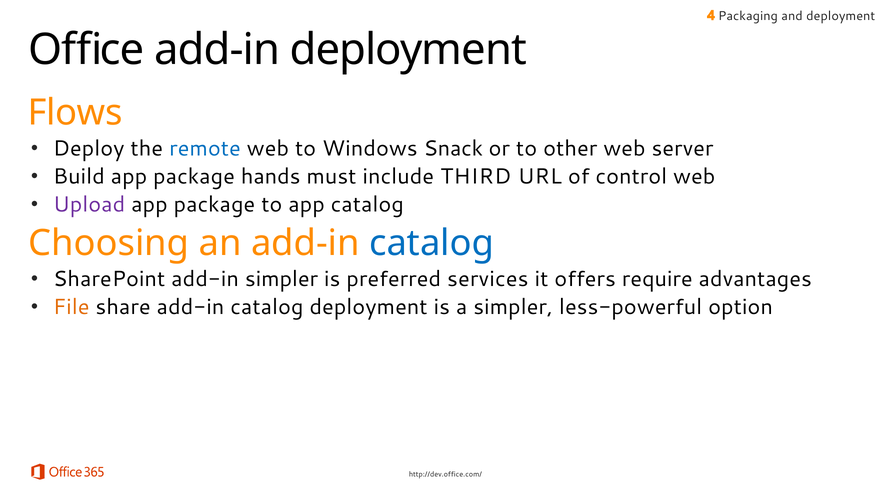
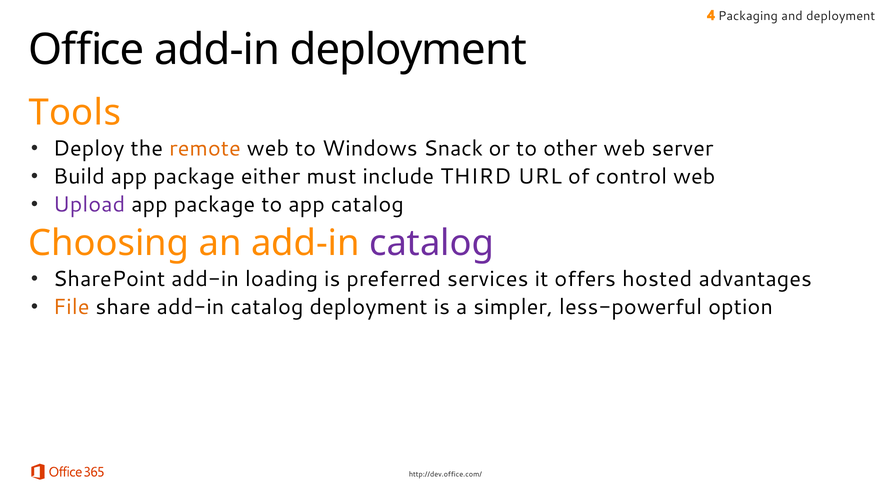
Flows: Flows -> Tools (75, 113)
remote colour: blue -> orange (205, 149)
hands: hands -> either (271, 177)
catalog colour: blue -> purple (432, 243)
add-in simpler: simpler -> loading (282, 279)
require: require -> hosted (657, 279)
